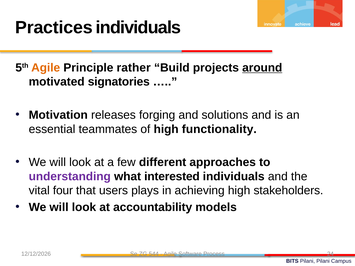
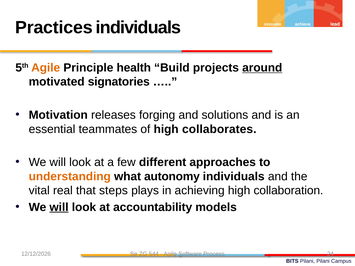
rather: rather -> health (134, 68)
functionality: functionality -> collaborates (219, 129)
understanding colour: purple -> orange (70, 177)
interested: interested -> autonomy (172, 177)
four: four -> real (63, 191)
users: users -> steps (113, 191)
stakeholders: stakeholders -> collaboration (288, 191)
will underline: none -> present (59, 207)
